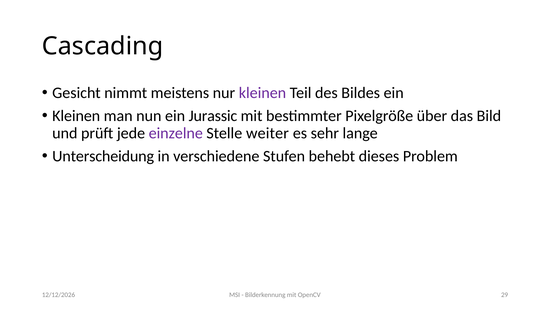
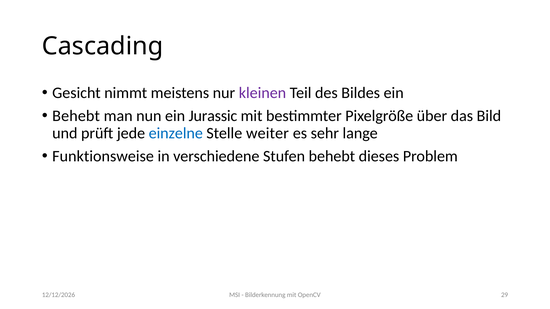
Kleinen: Kleinen -> Behebt (76, 116)
einzelne colour: purple -> blue (176, 133)
Unterscheidung: Unterscheidung -> Funktionsweise (103, 156)
